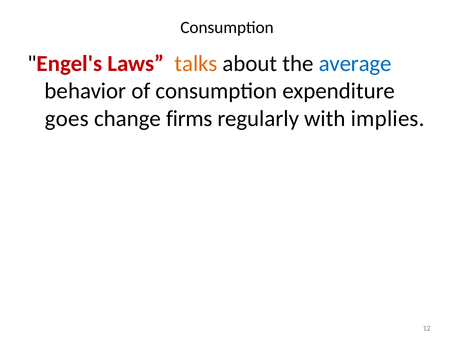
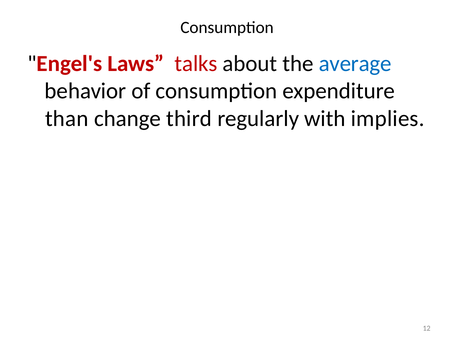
talks colour: orange -> red (196, 63)
goes: goes -> than (67, 118)
firms: firms -> third (189, 118)
